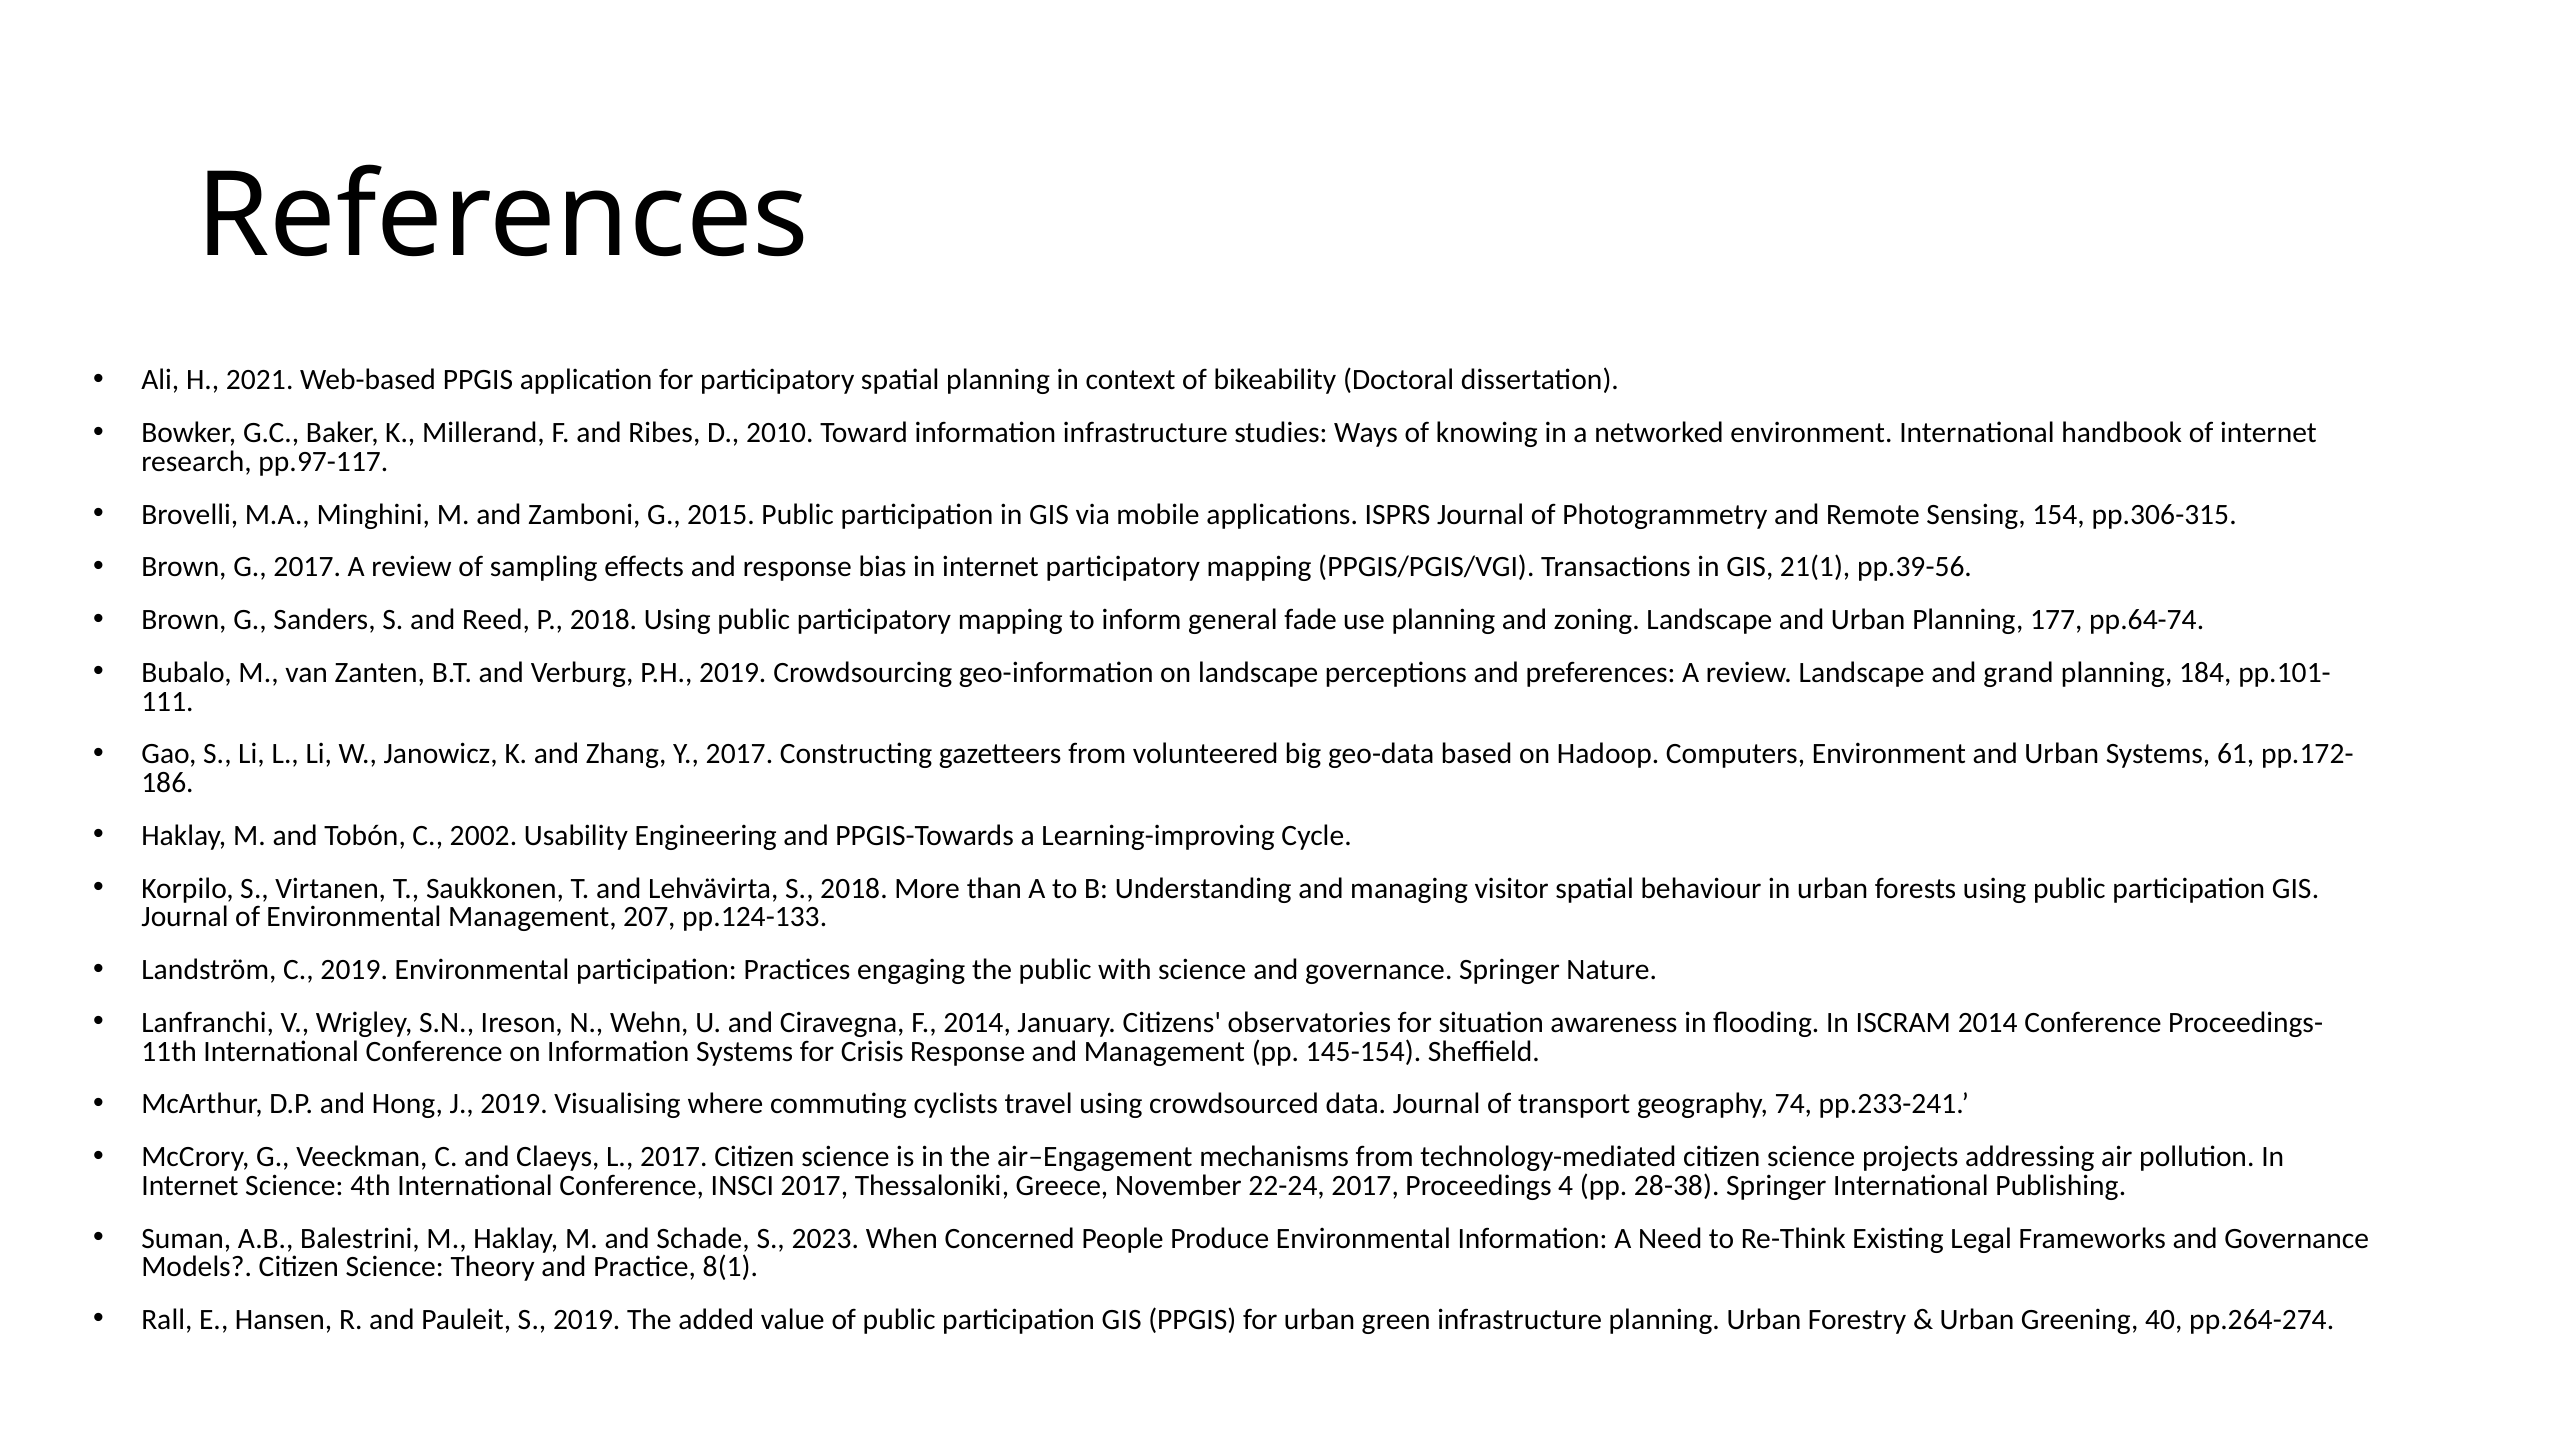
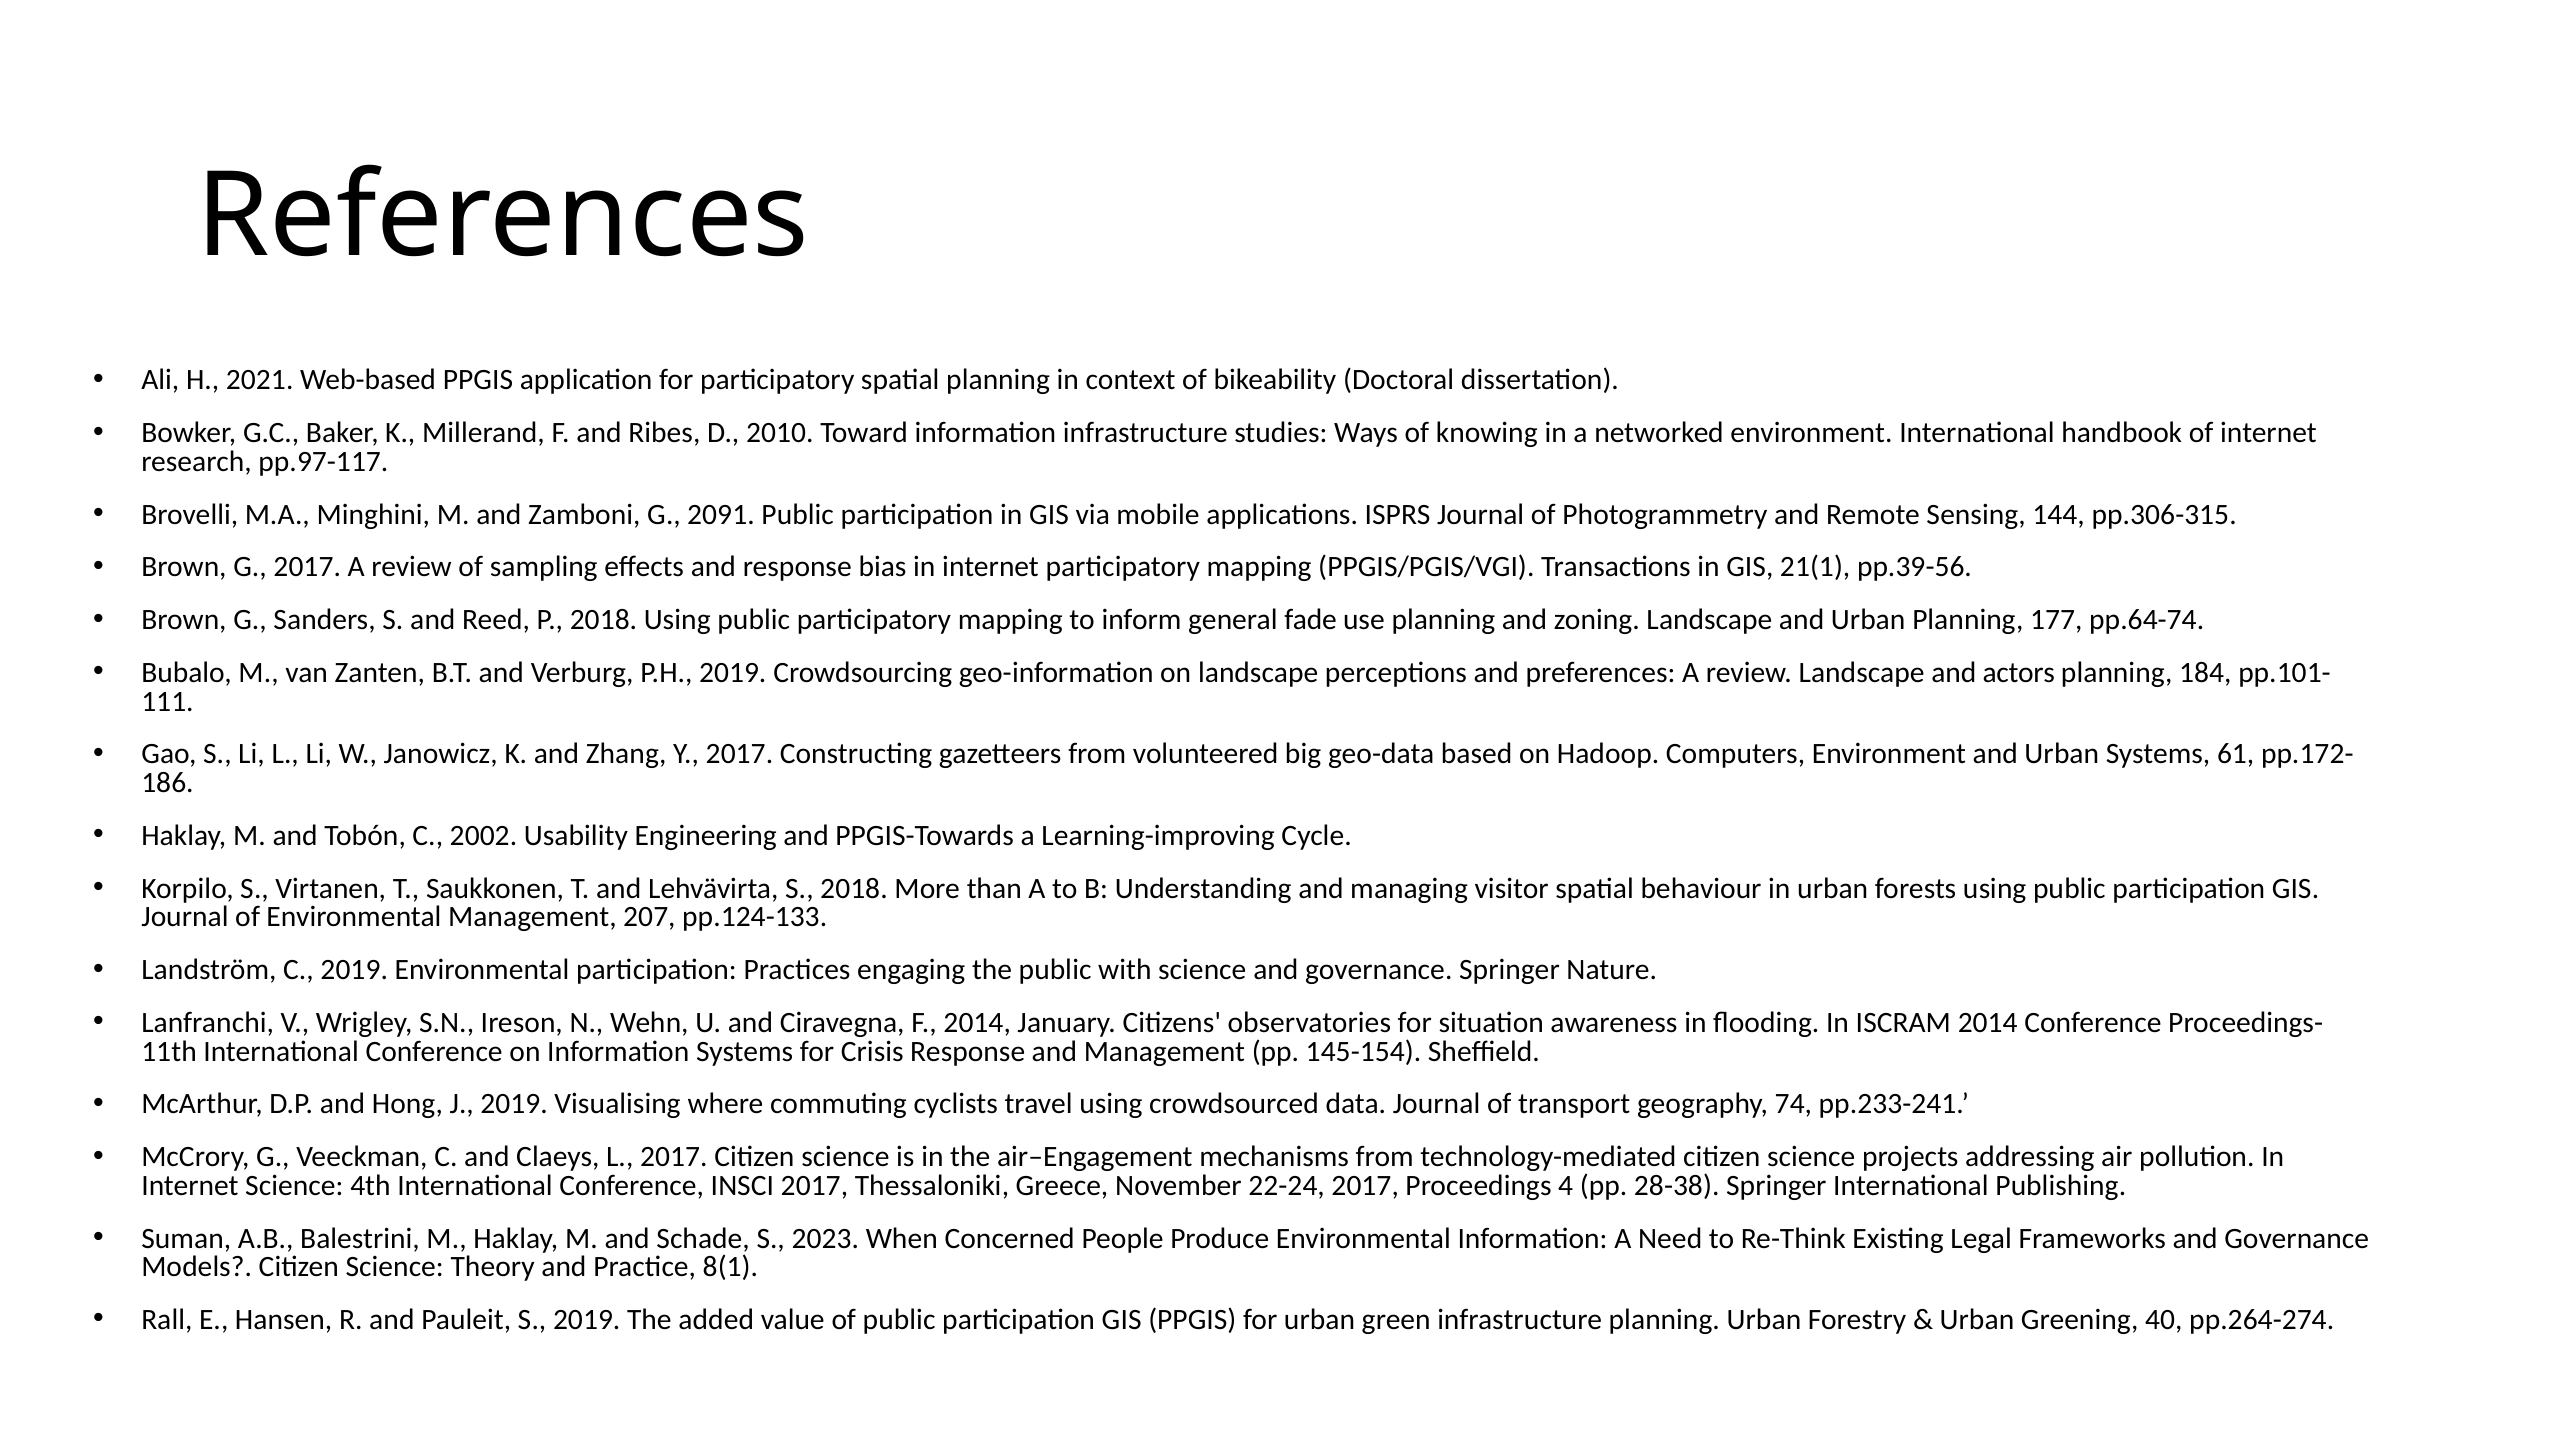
2015: 2015 -> 2091 (721, 514)
154: 154 -> 144 (2059, 514)
grand: grand -> actors (2019, 673)
